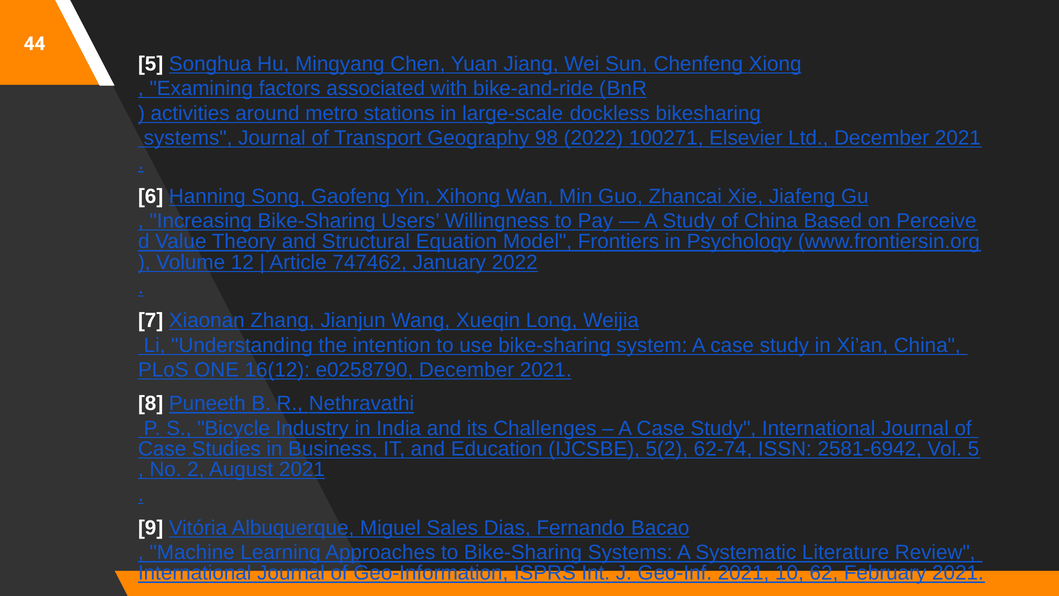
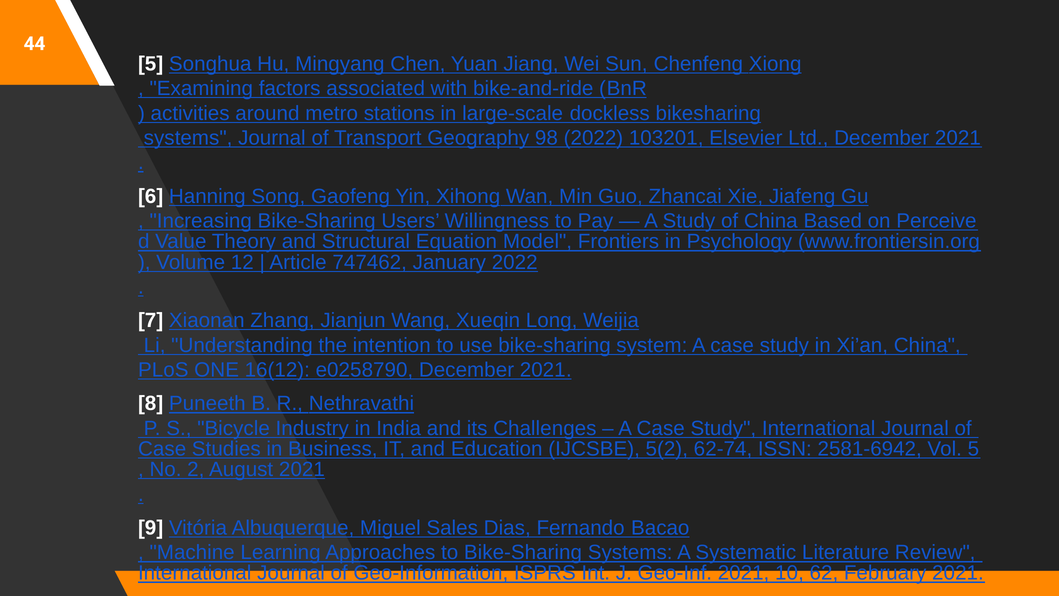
100271: 100271 -> 103201 (666, 138)
